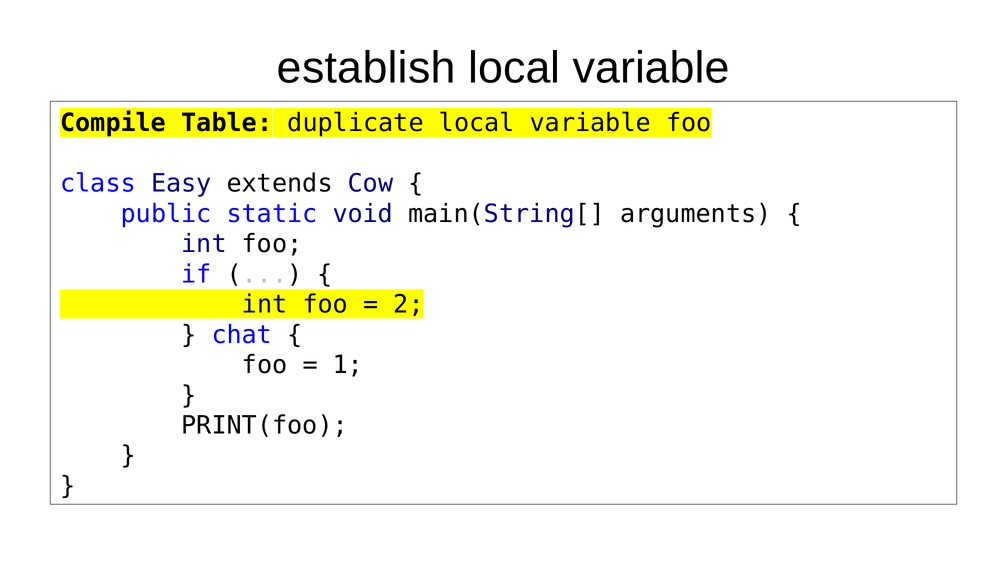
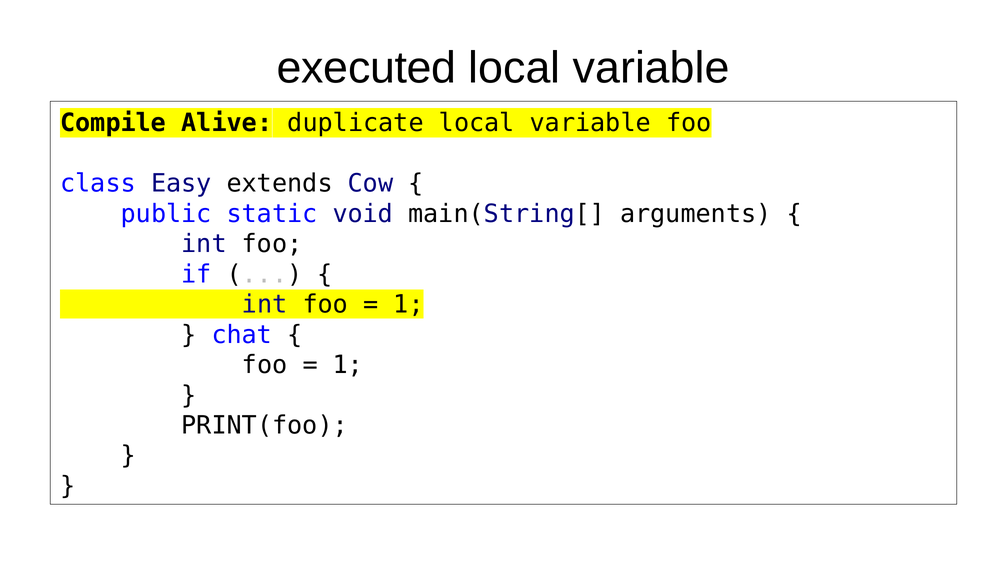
establish: establish -> executed (367, 68)
Table: Table -> Alive (227, 123)
2: 2 -> 1 (409, 304)
